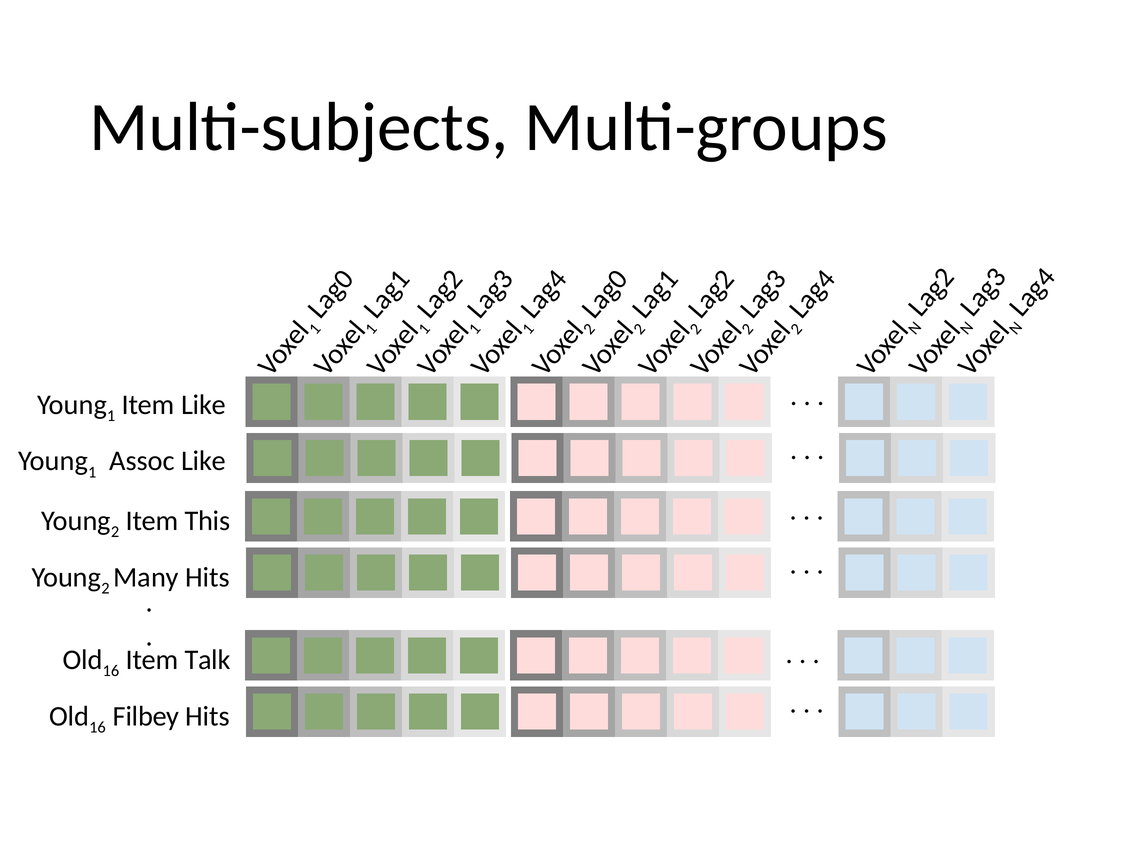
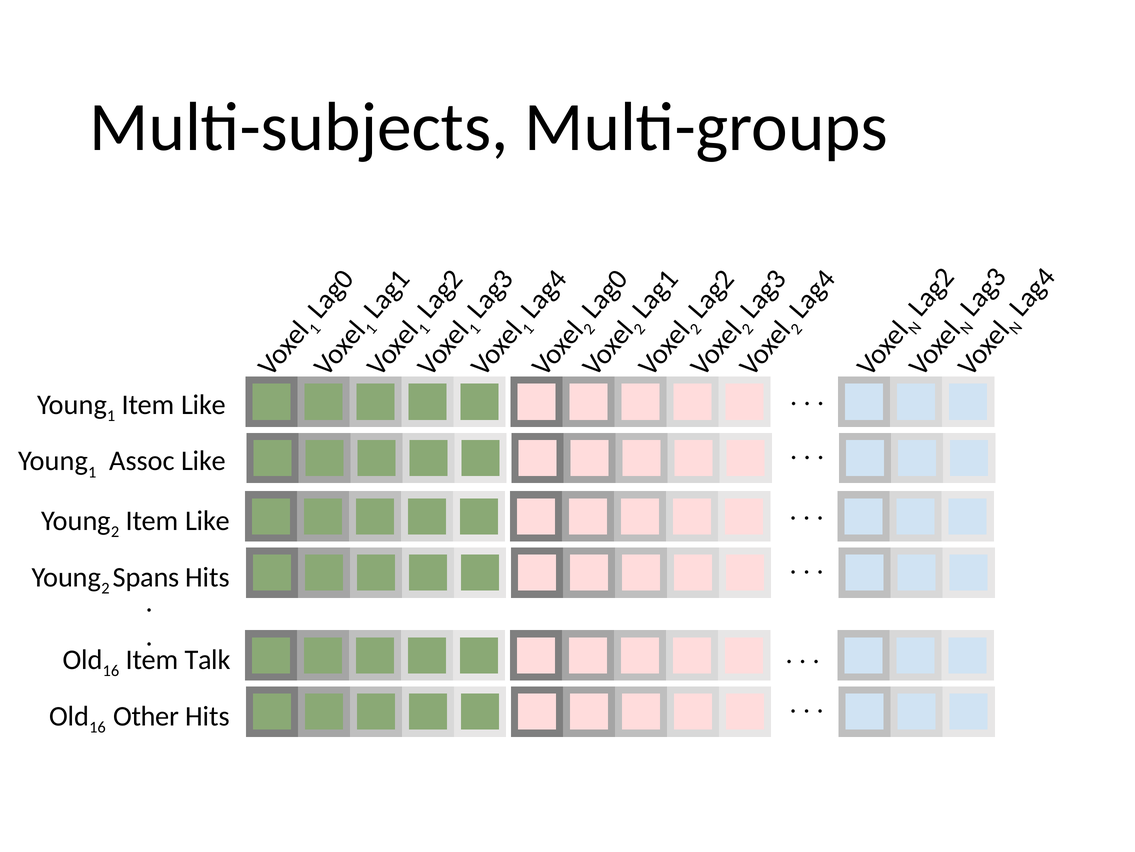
This: This -> Like (207, 520)
Many: Many -> Spans (146, 577)
Filbey: Filbey -> Other (146, 716)
